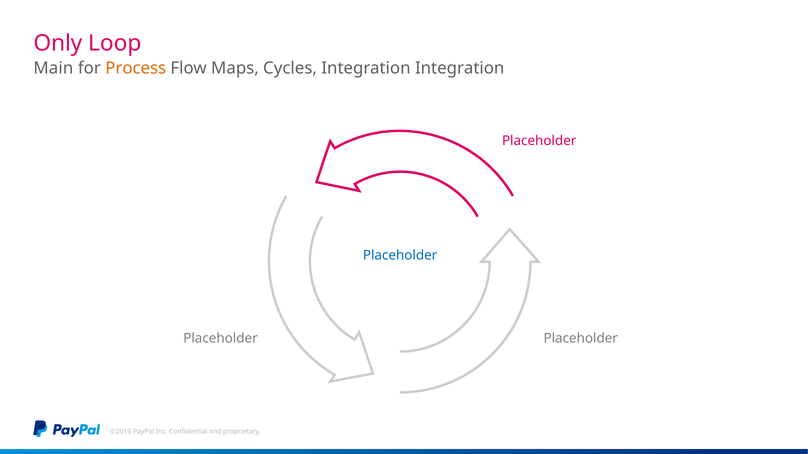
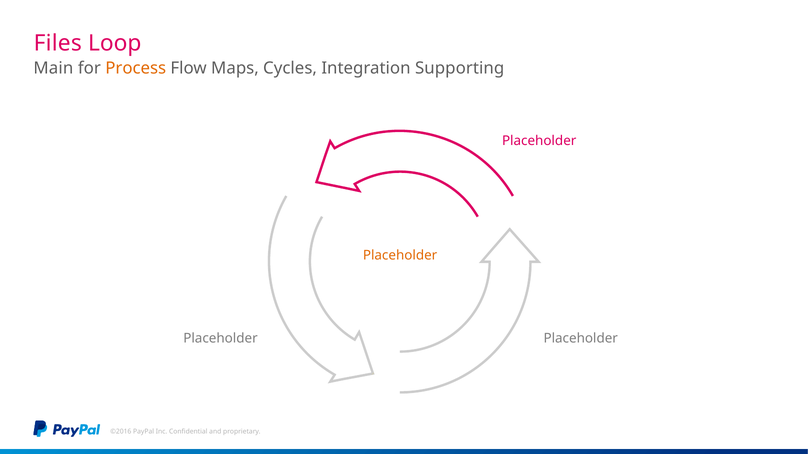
Only: Only -> Files (58, 43)
Integration Integration: Integration -> Supporting (460, 68)
Placeholder colour: blue -> orange (400, 255)
